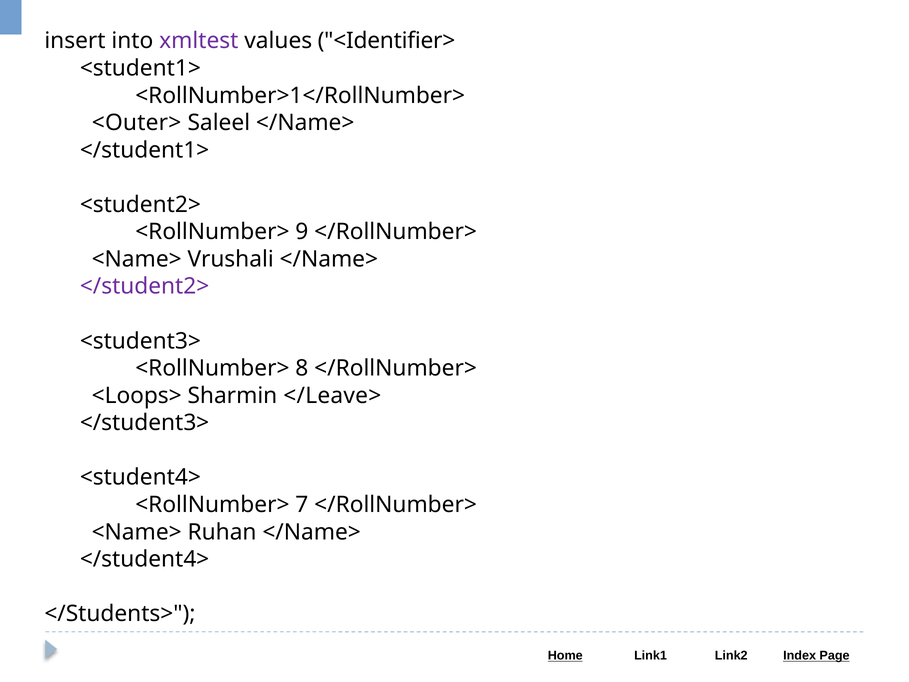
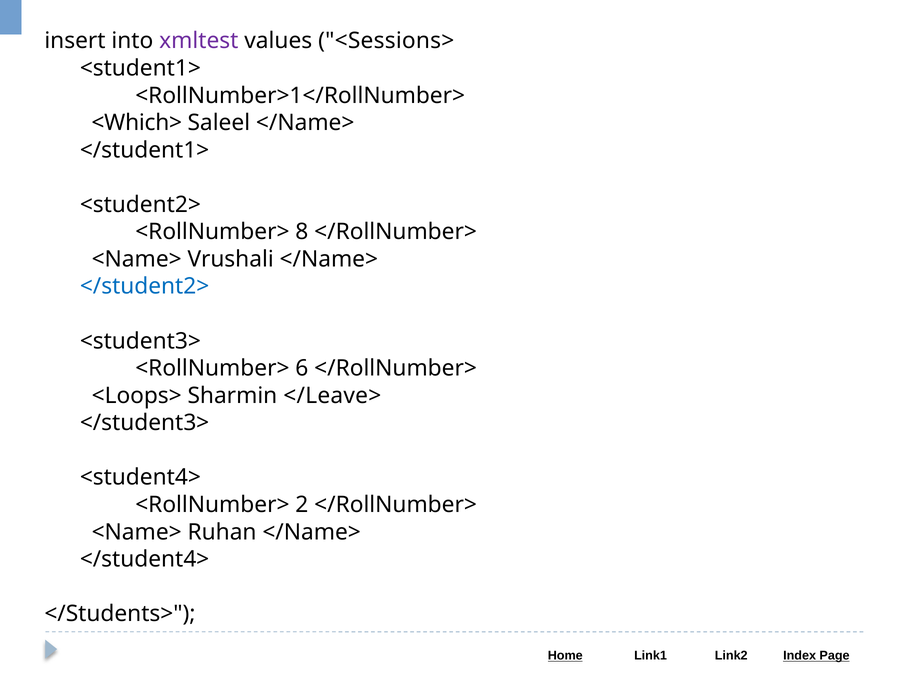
<Identifier>: <Identifier> -> <Sessions> (386, 41)
<Outer>: <Outer> -> <Which> (137, 123)
9: 9 -> 8 (302, 232)
</student2> colour: purple -> blue (145, 286)
8: 8 -> 6 (302, 368)
7: 7 -> 2 (302, 505)
